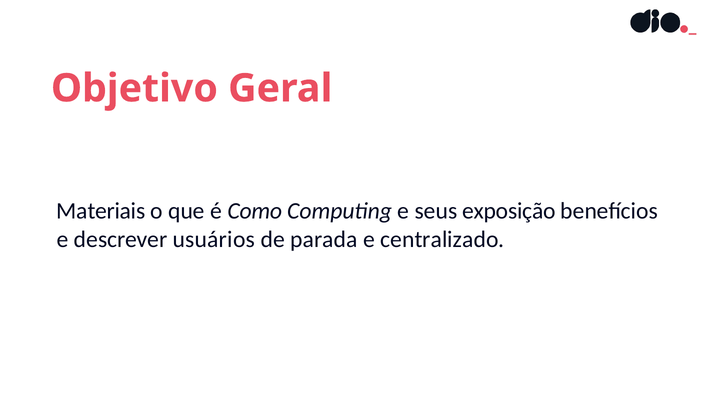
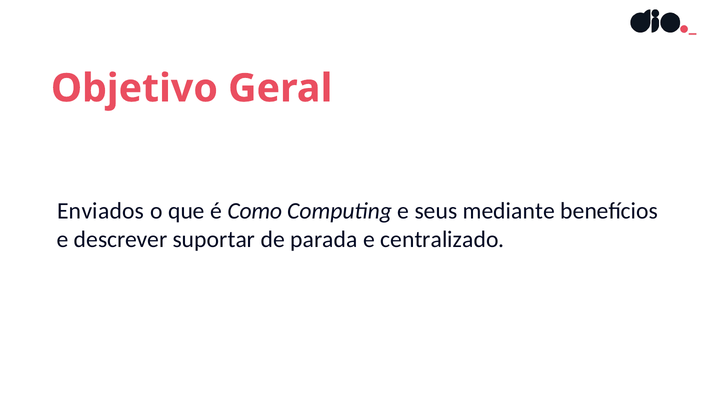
Materiais: Materiais -> Enviados (101, 211)
exposição: exposição -> mediante (509, 211)
usuários: usuários -> suportar (214, 239)
